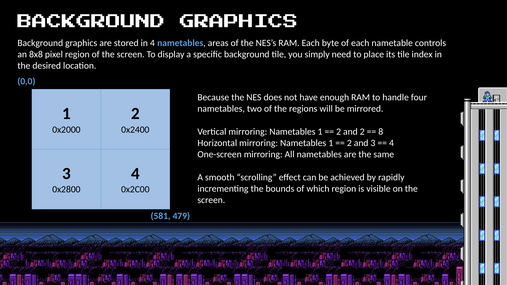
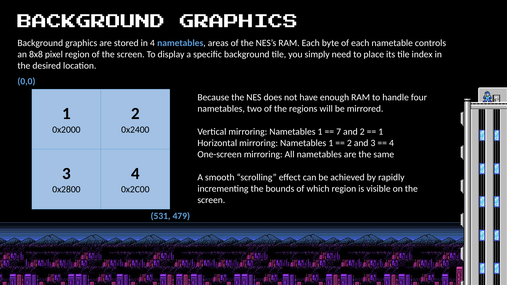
2: 2 -> 7 (339, 132)
8: 8 -> 1 (381, 132)
581: 581 -> 531 (161, 216)
